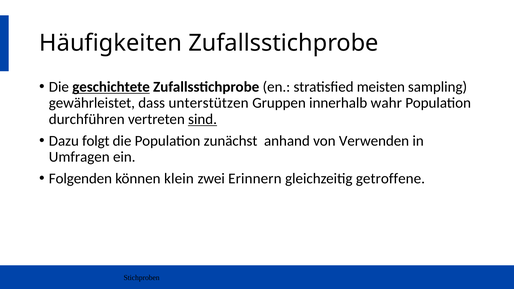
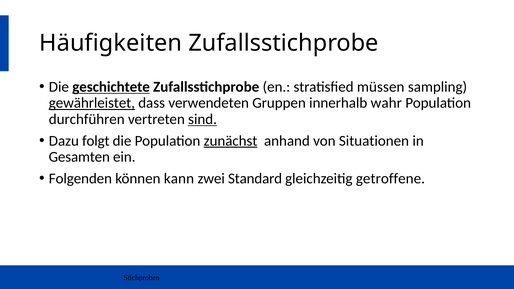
meisten: meisten -> müssen (381, 87)
gewährleistet underline: none -> present (92, 103)
unterstützen: unterstützen -> verwendeten (209, 103)
zunächst underline: none -> present (231, 141)
Verwenden: Verwenden -> Situationen (374, 141)
Umfragen: Umfragen -> Gesamten (79, 157)
klein: klein -> kann (179, 179)
Erinnern: Erinnern -> Standard (255, 179)
